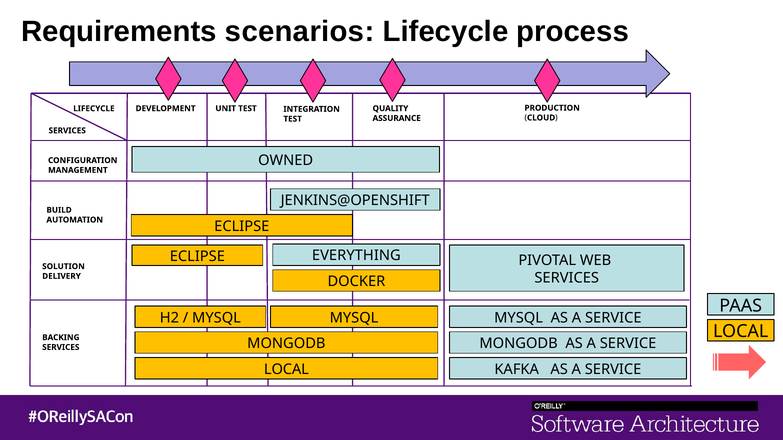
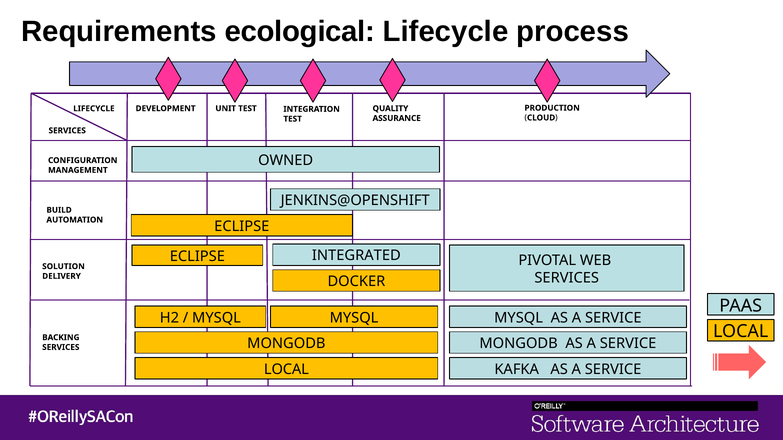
scenarios: scenarios -> ecological (300, 32)
EVERYTHING: EVERYTHING -> INTEGRATED (356, 256)
